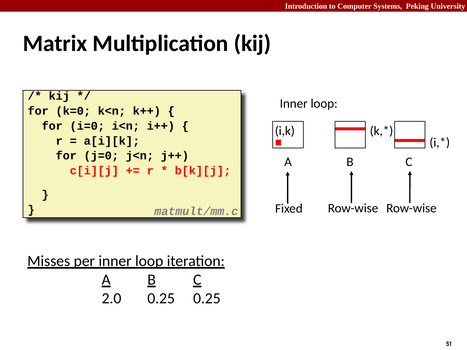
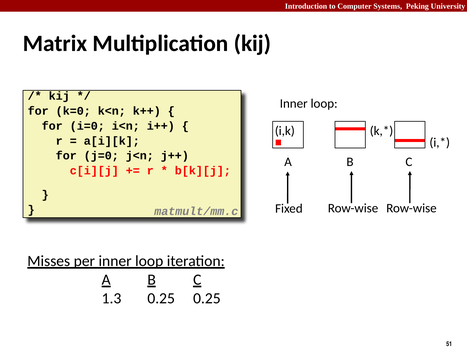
2.0: 2.0 -> 1.3 (111, 299)
